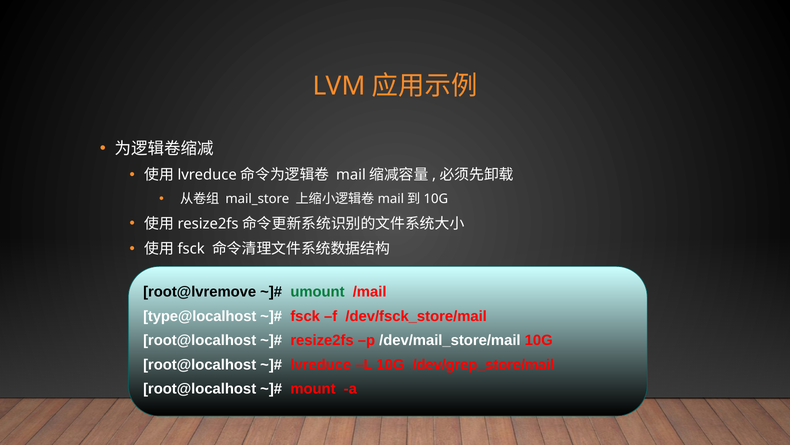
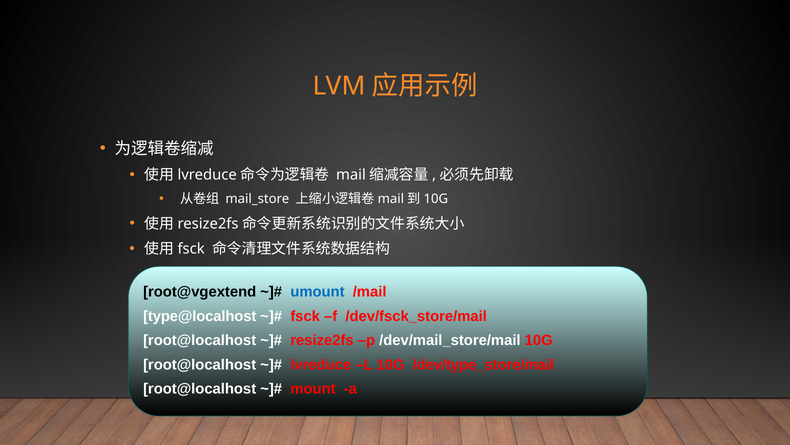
root@lvremove: root@lvremove -> root@vgextend (200, 291)
umount colour: green -> blue (317, 291)
/dev/grep_store/mail: /dev/grep_store/mail -> /dev/type_store/mail (483, 364)
